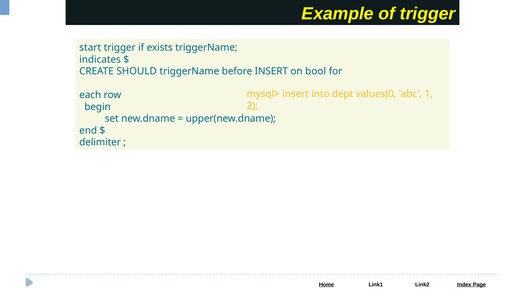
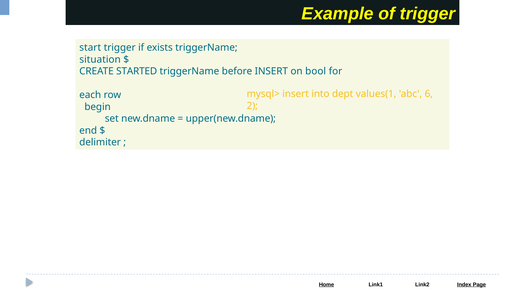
indicates: indicates -> situation (100, 59)
SHOULD: SHOULD -> STARTED (137, 71)
values(0: values(0 -> values(1 (376, 94)
1: 1 -> 6 (429, 94)
